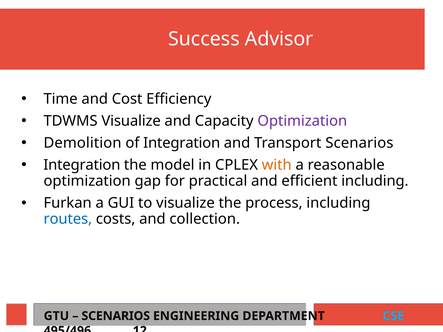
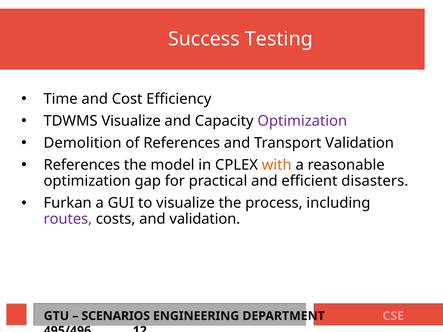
Advisor: Advisor -> Testing (279, 39)
of Integration: Integration -> References (182, 143)
Transport Scenarios: Scenarios -> Validation (360, 143)
Integration: Integration -> References (82, 165)
efficient including: including -> disasters (375, 181)
routes colour: blue -> purple (68, 219)
and collection: collection -> validation (205, 219)
CSE colour: light blue -> pink (393, 316)
